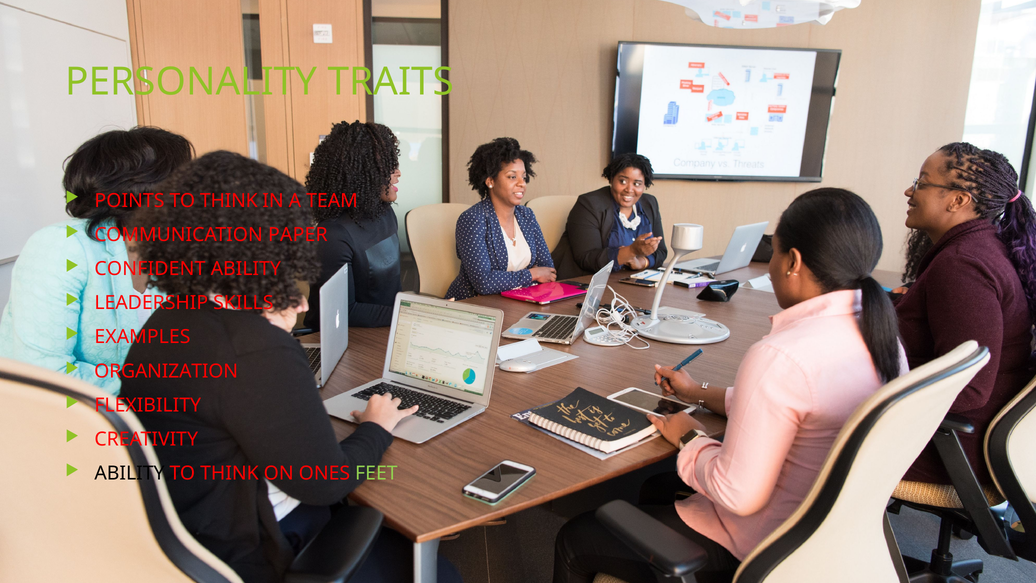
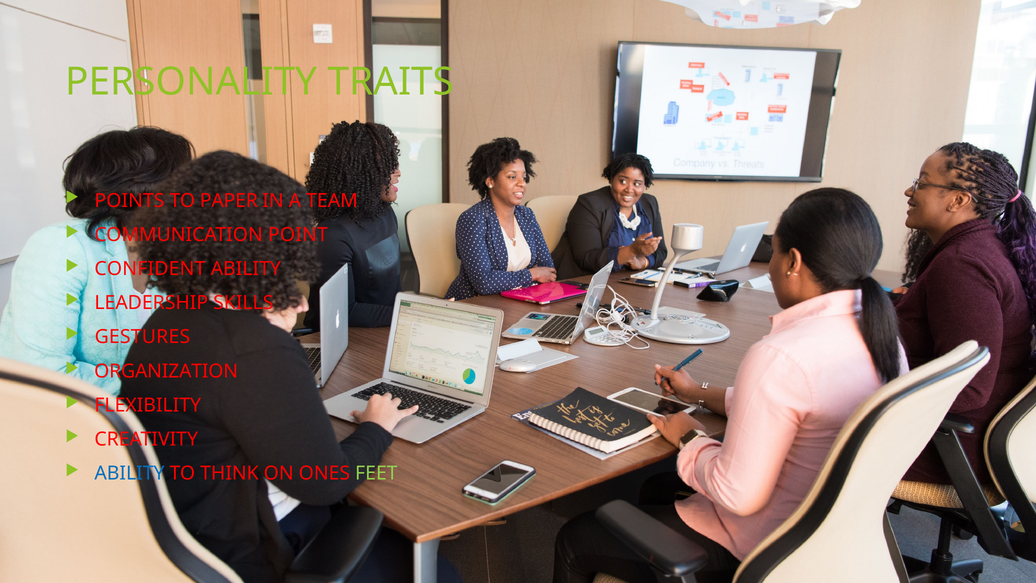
THINK: THINK -> PAPER (229, 201)
PAPER: PAPER -> POINT (298, 235)
EXAMPLES: EXAMPLES -> GESTURES (142, 337)
ABILITY colour: black -> blue (130, 473)
